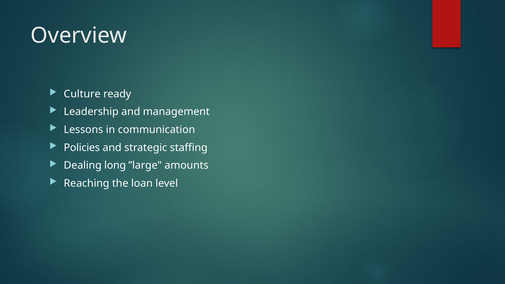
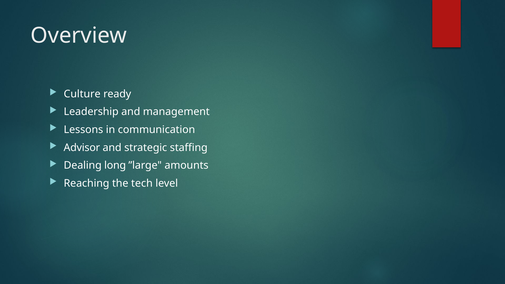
Policies: Policies -> Advisor (82, 148)
loan: loan -> tech (142, 183)
